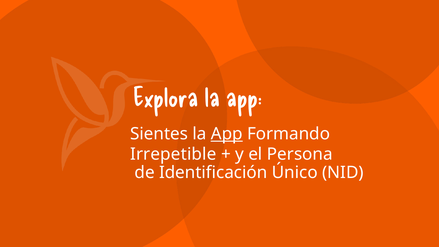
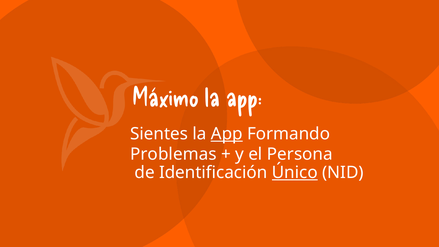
Explora: Explora -> Máximo (166, 98)
Irrepetible: Irrepetible -> Problemas (173, 154)
Único underline: none -> present (295, 172)
